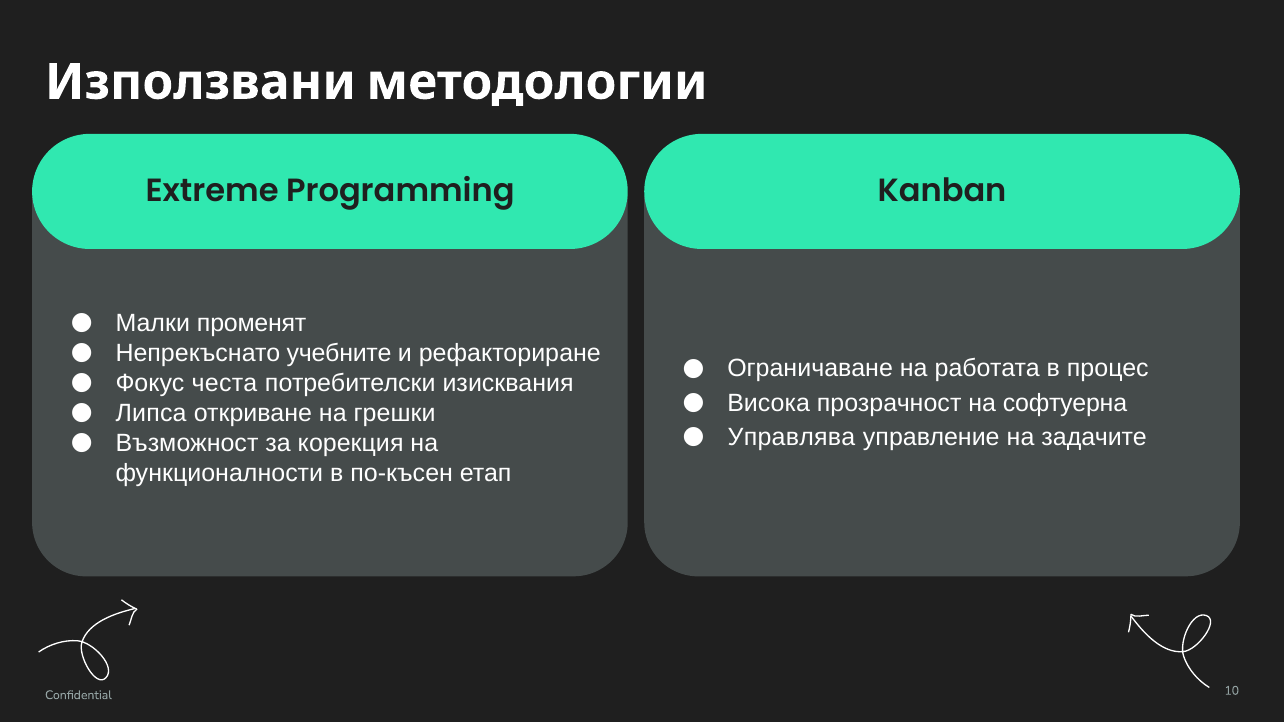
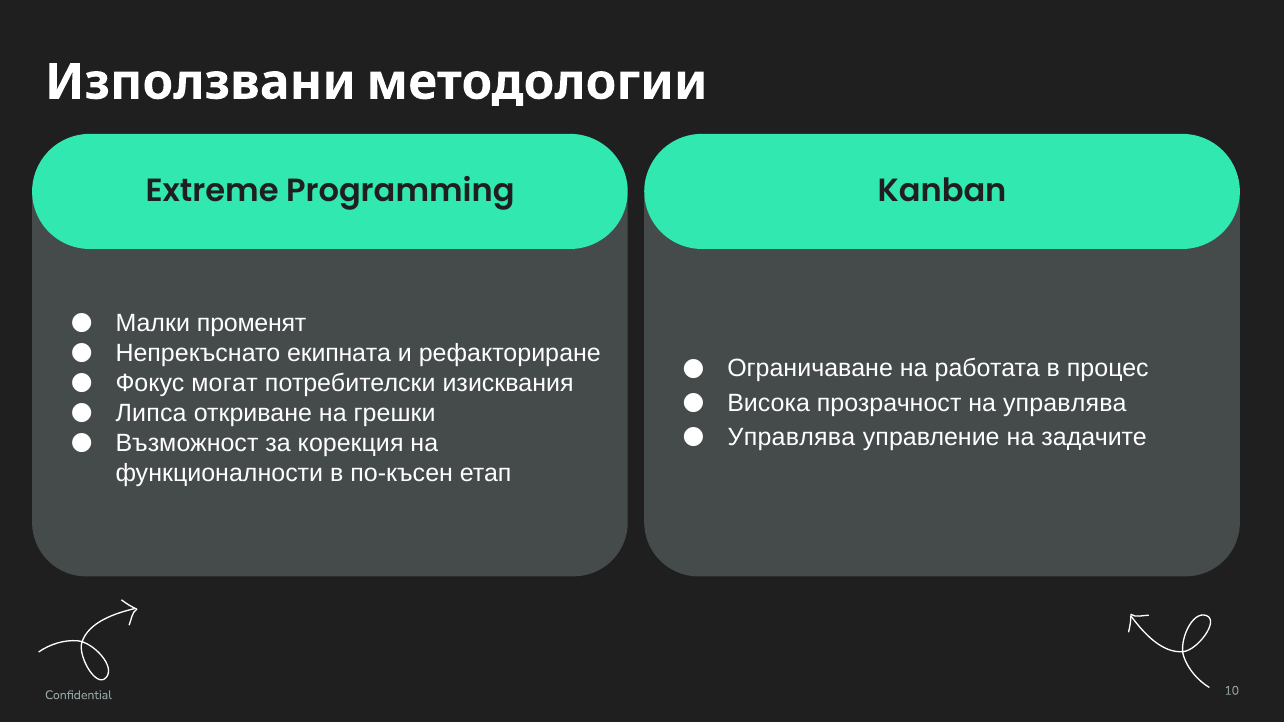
учебните: учебните -> екипната (339, 353)
честа: честа -> могат (225, 383)
на софтуерна: софтуерна -> управлява (1065, 403)
